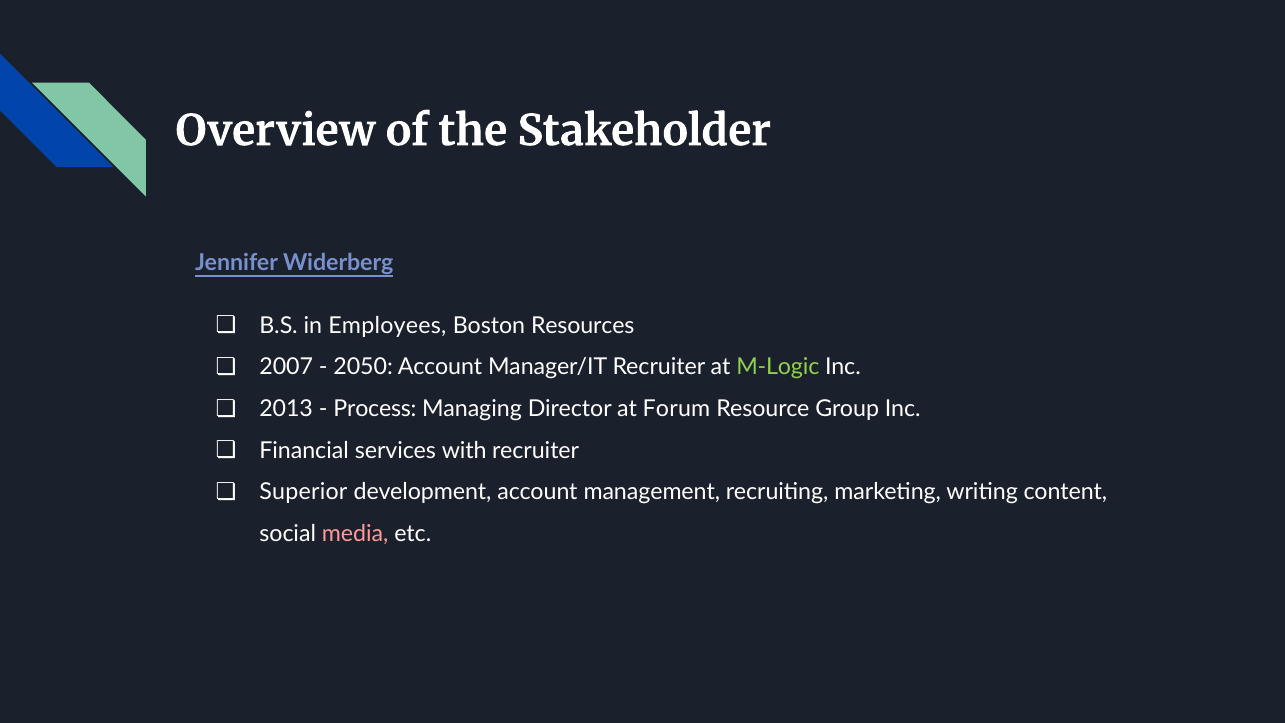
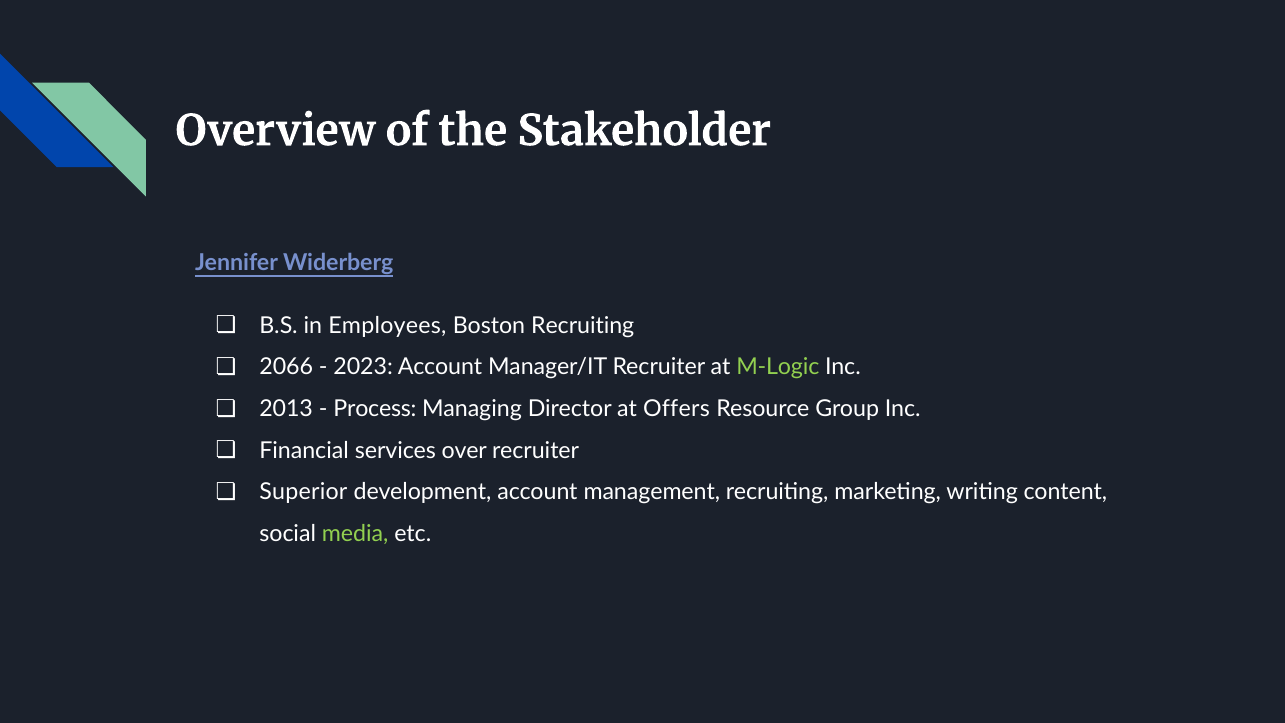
Boston Resources: Resources -> Recruiting (583, 326)
2007: 2007 -> 2066 (286, 367)
2050: 2050 -> 2023 (363, 367)
Forum: Forum -> Offers (676, 409)
with: with -> over (464, 450)
media colour: pink -> light green (355, 534)
